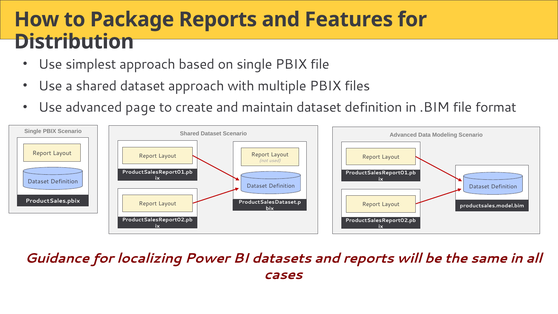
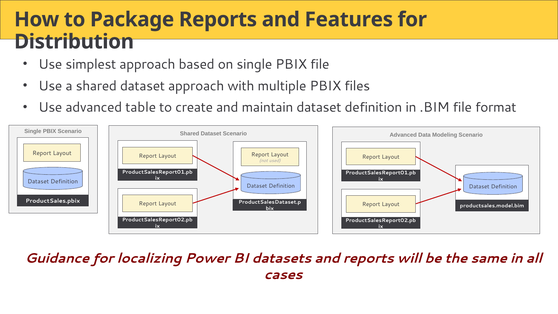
page: page -> table (141, 107)
